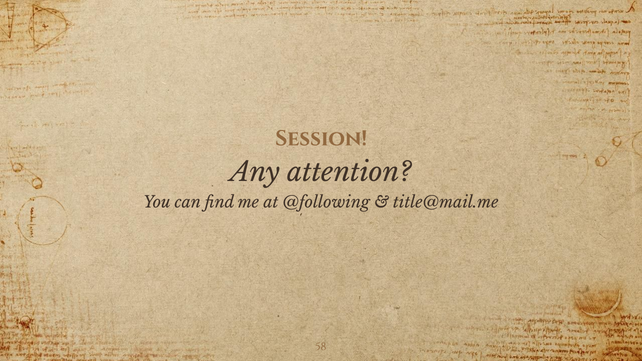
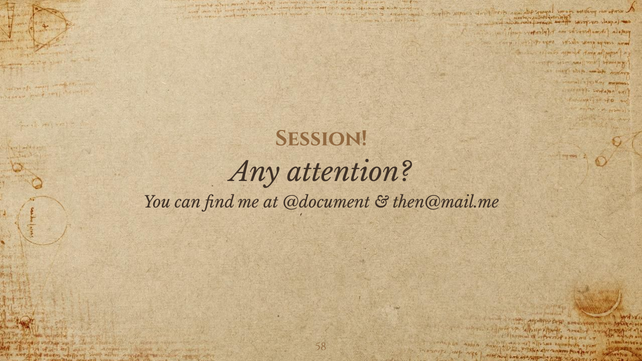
@following: @following -> @document (326, 203)
title@mail.me: title@mail.me -> then@mail.me (446, 203)
